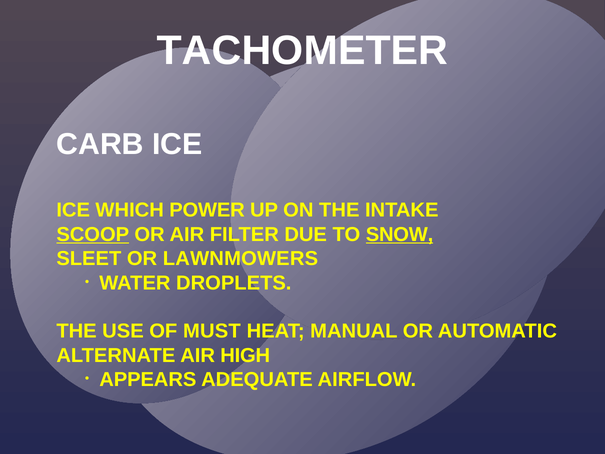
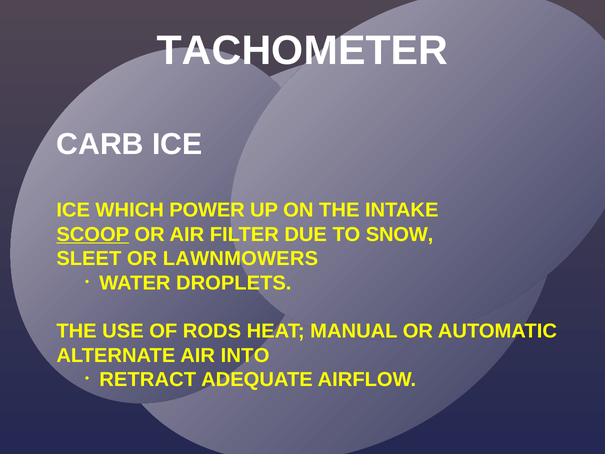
SNOW underline: present -> none (400, 234)
MUST: MUST -> RODS (212, 331)
HIGH: HIGH -> INTO (245, 355)
APPEARS: APPEARS -> RETRACT (148, 379)
